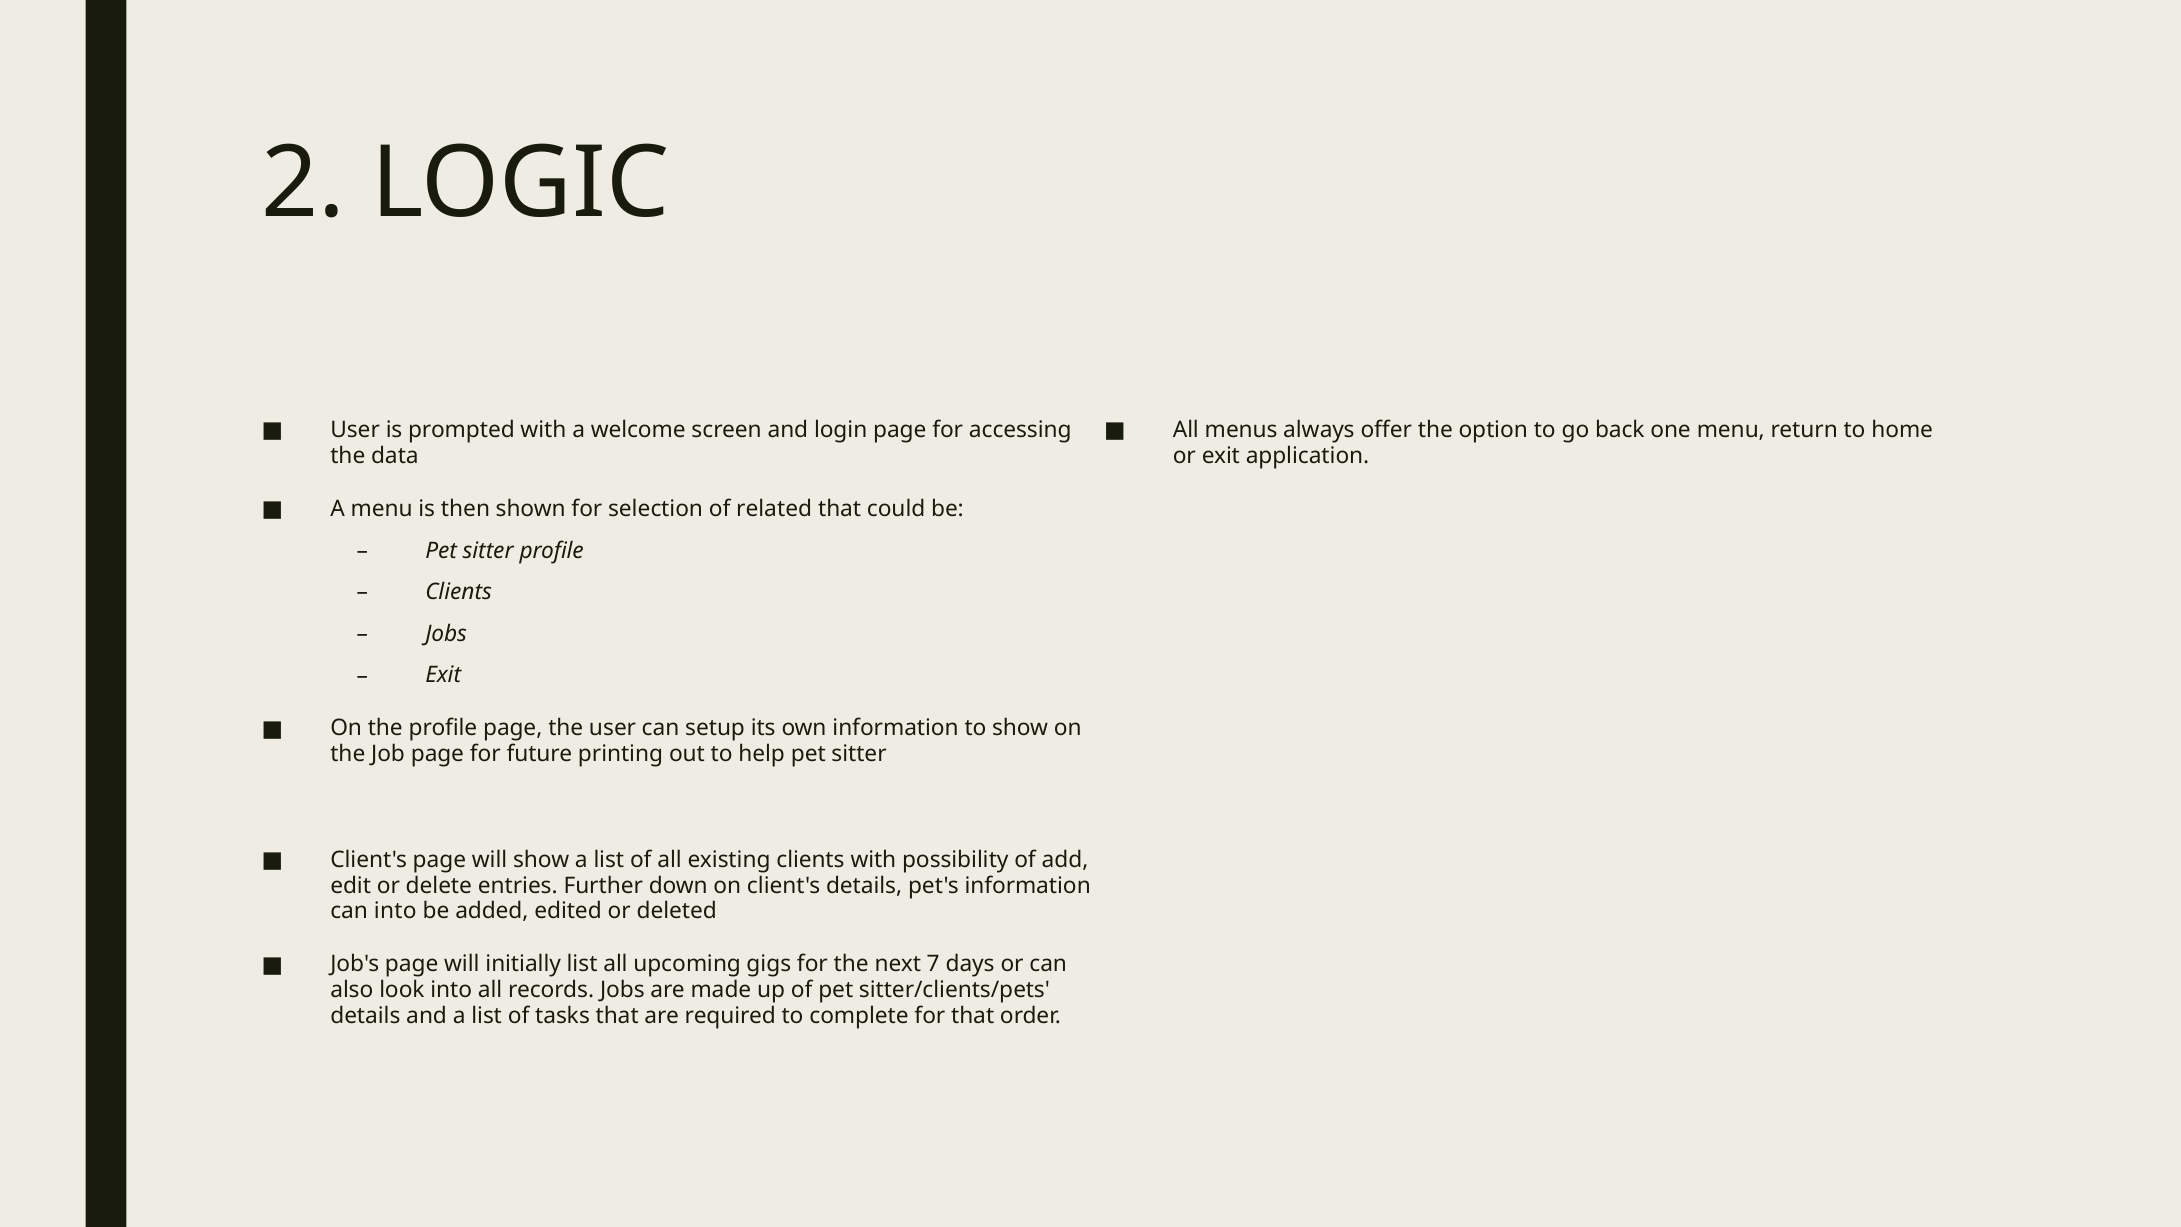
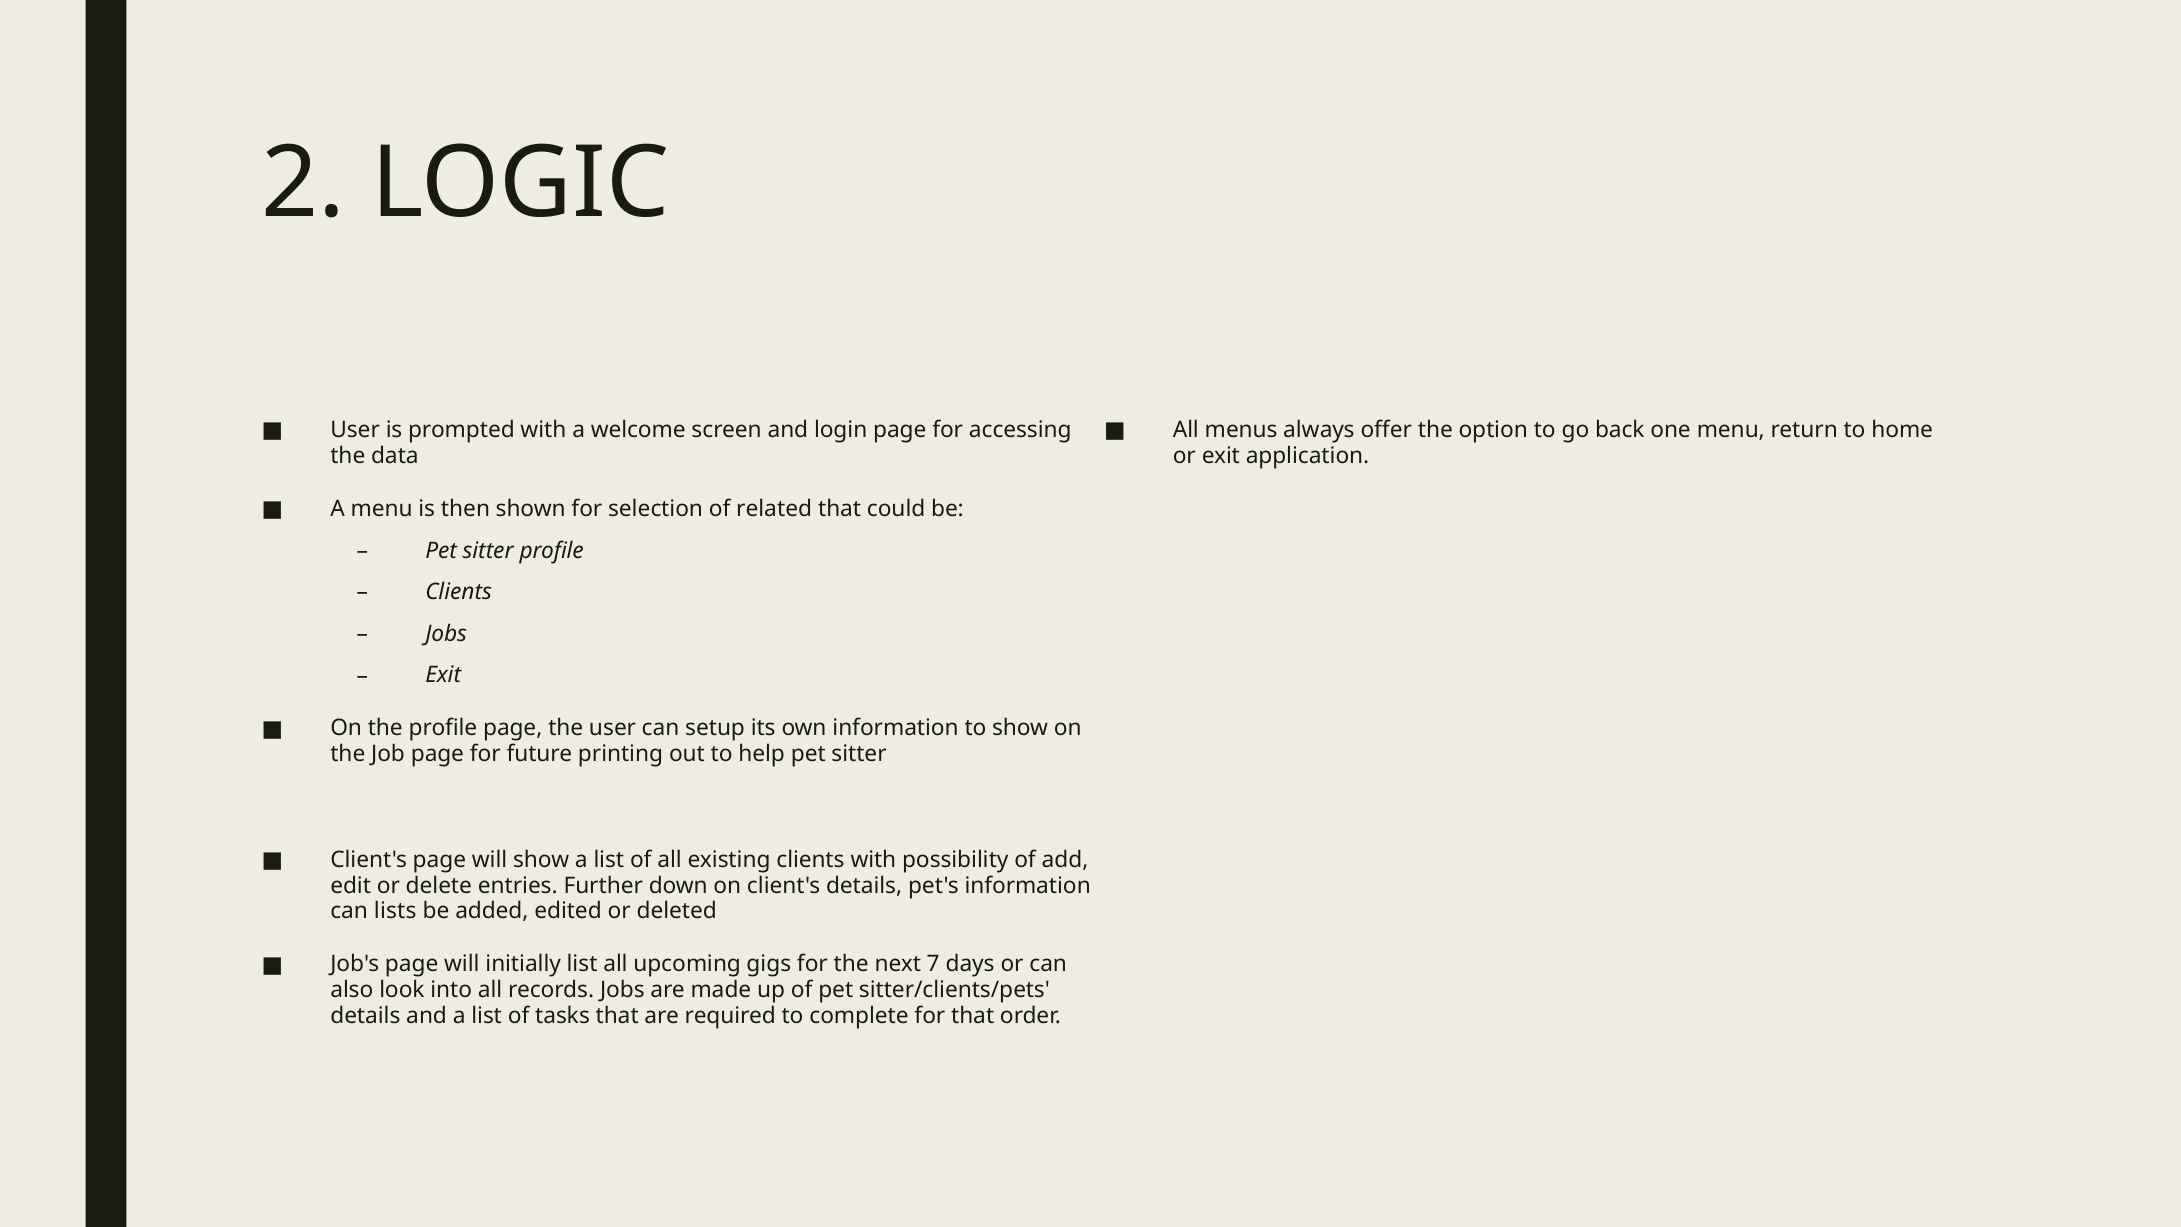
can into: into -> lists (395, 911)
